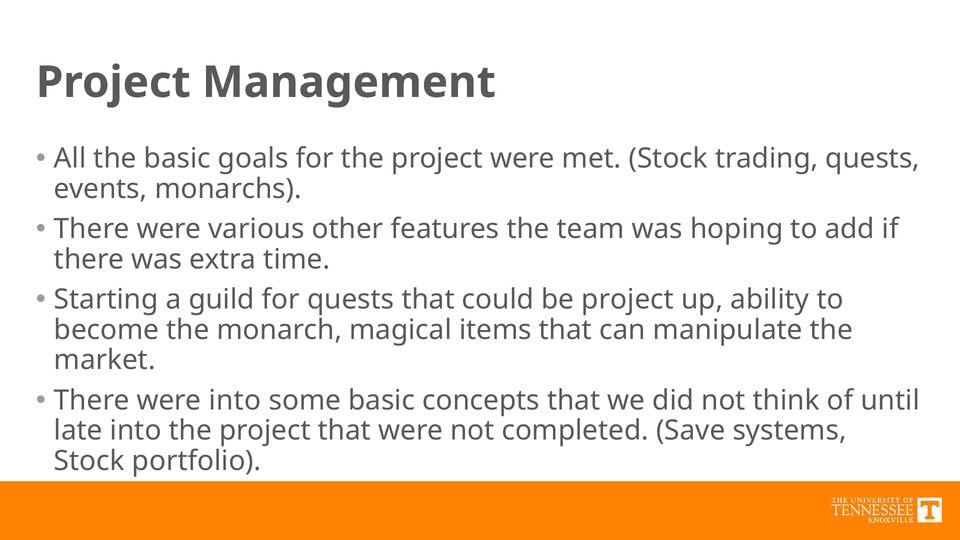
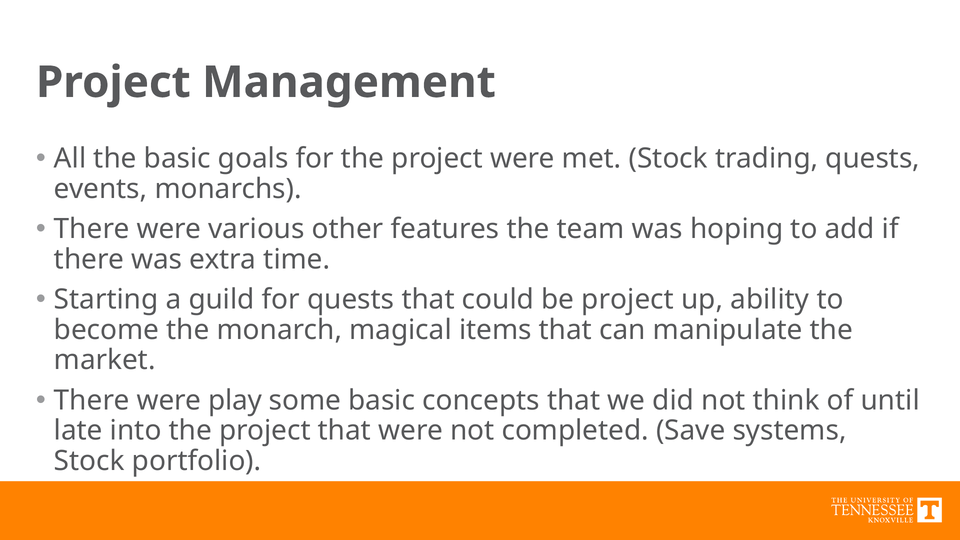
were into: into -> play (235, 400)
